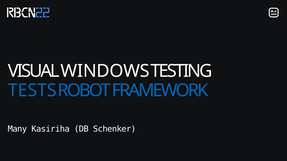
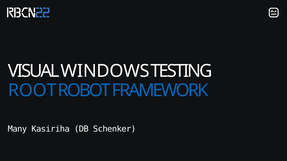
TESTS: TESTS -> ROOT (32, 91)
